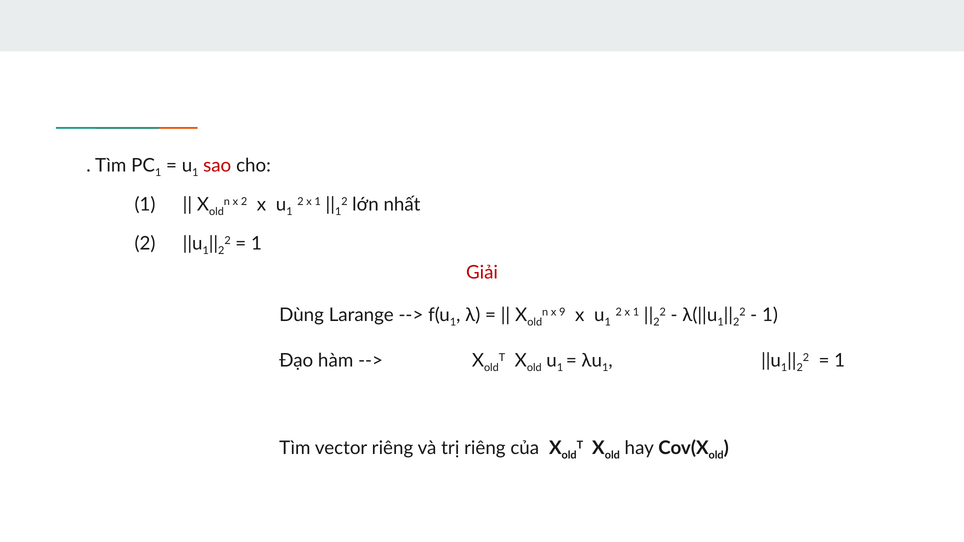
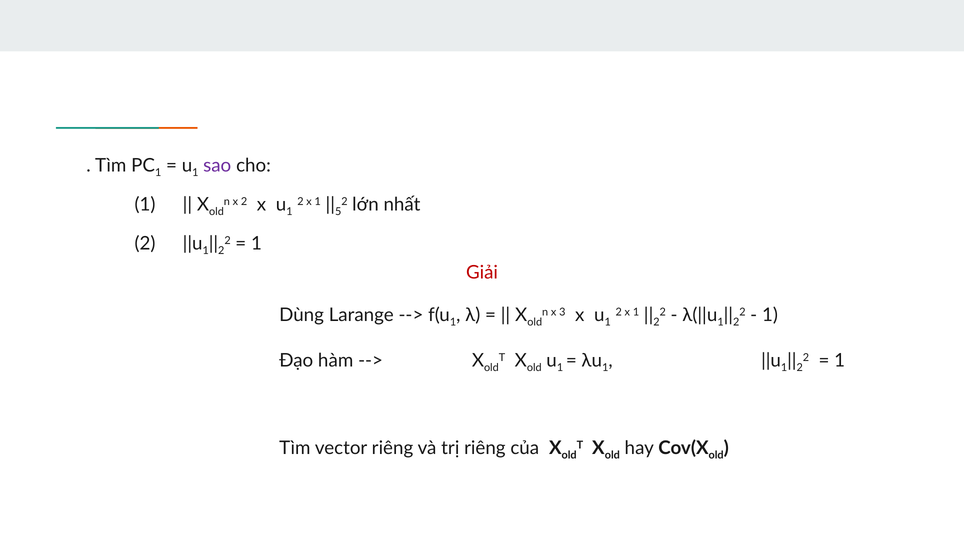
sao colour: red -> purple (217, 166)
1: 1 -> 5 (338, 212)
9: 9 -> 3 (562, 312)
